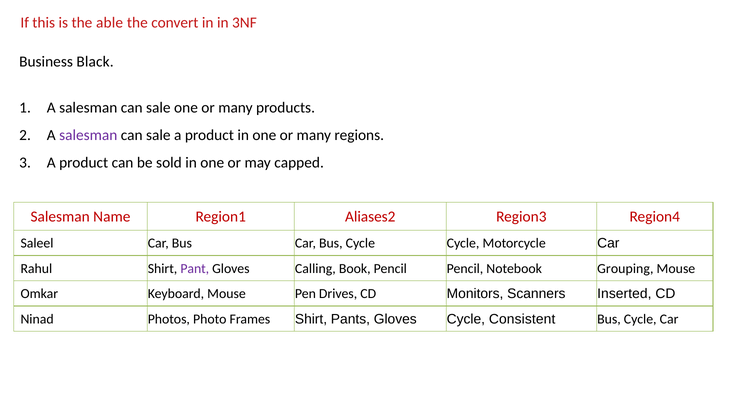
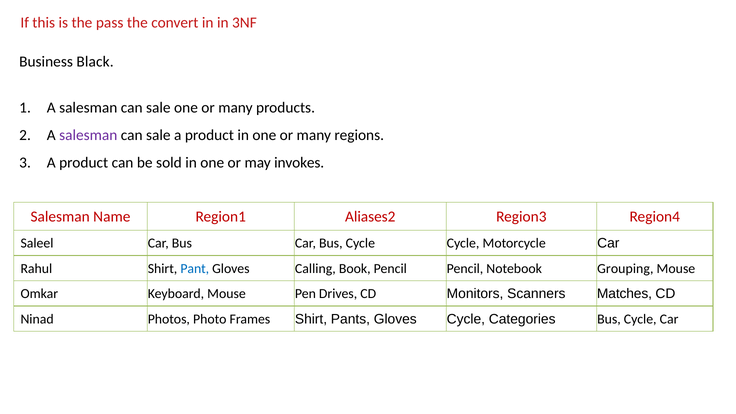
able: able -> pass (110, 23)
capped: capped -> invokes (299, 163)
Pant colour: purple -> blue (195, 269)
Inserted: Inserted -> Matches (624, 294)
Consistent: Consistent -> Categories (522, 319)
